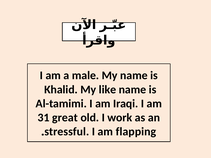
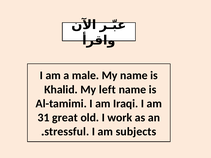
like: like -> left (107, 90)
flapping: flapping -> subjects (136, 132)
